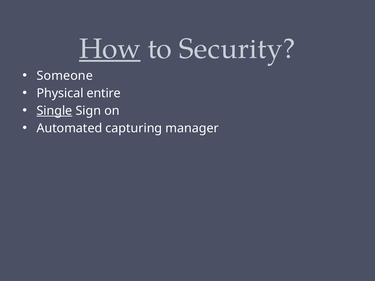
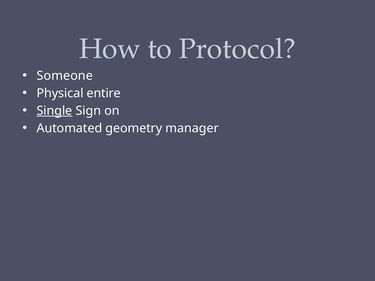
How underline: present -> none (110, 49)
Security: Security -> Protocol (237, 49)
capturing: capturing -> geometry (134, 128)
